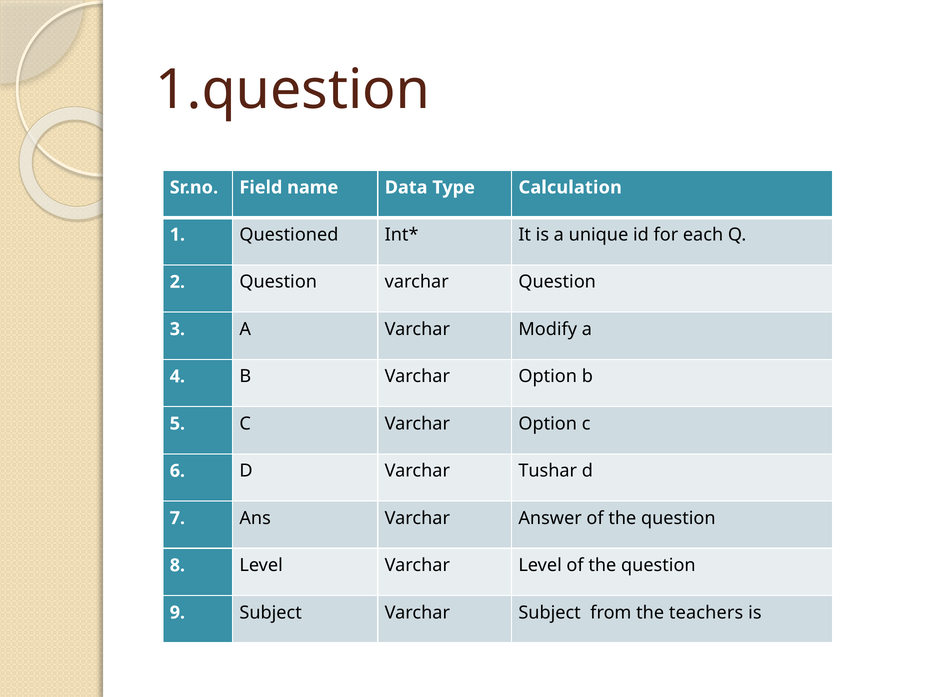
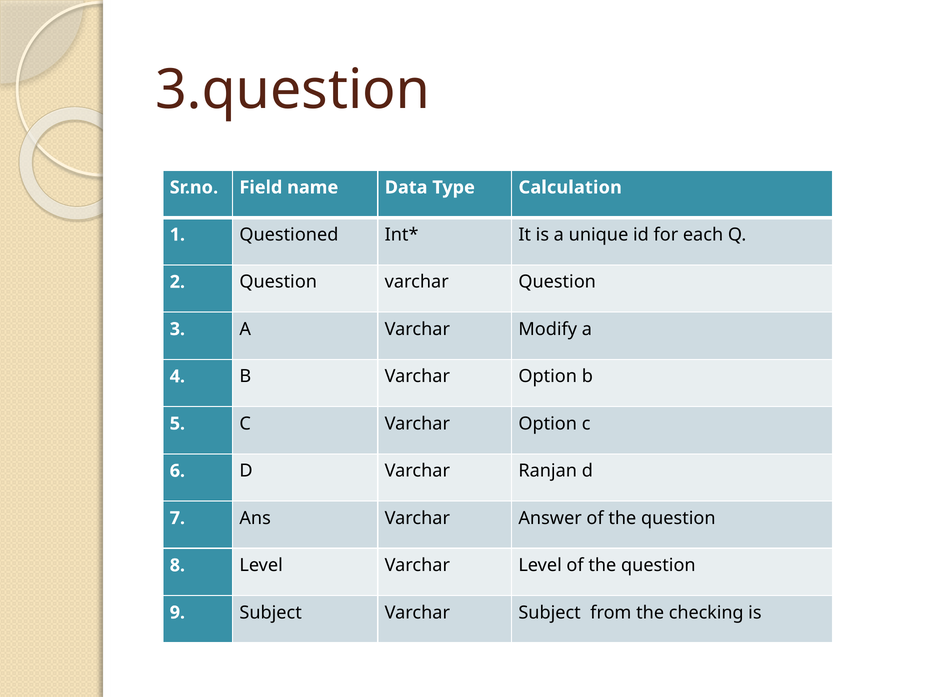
1.question: 1.question -> 3.question (293, 90)
Tushar: Tushar -> Ranjan (548, 471)
teachers: teachers -> checking (706, 613)
